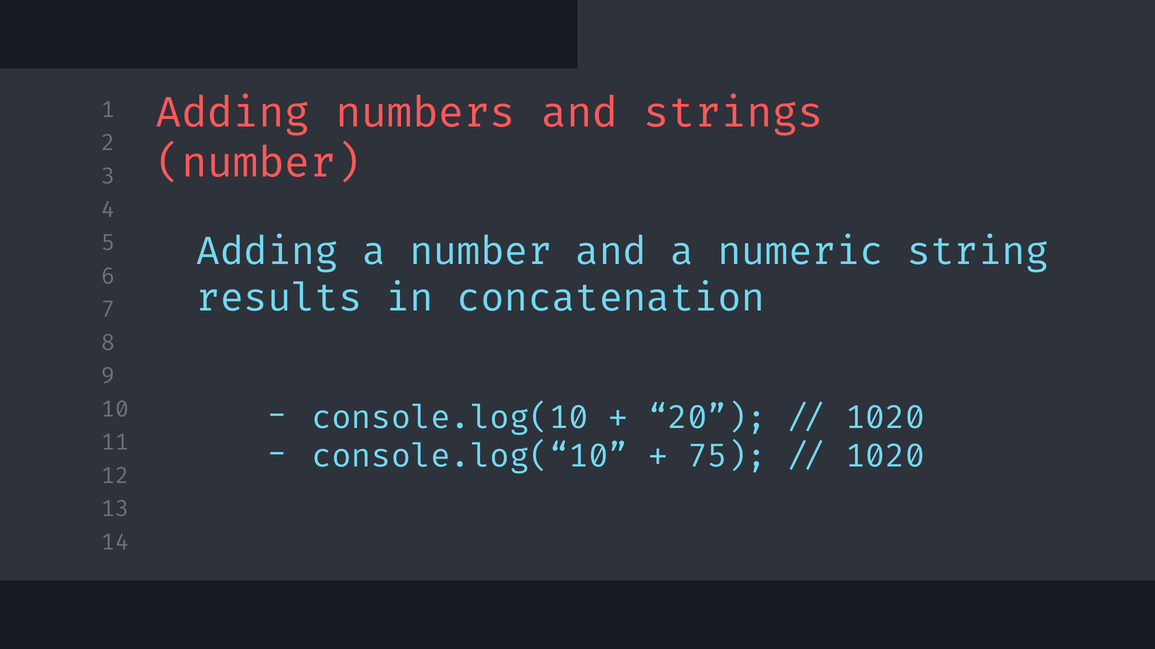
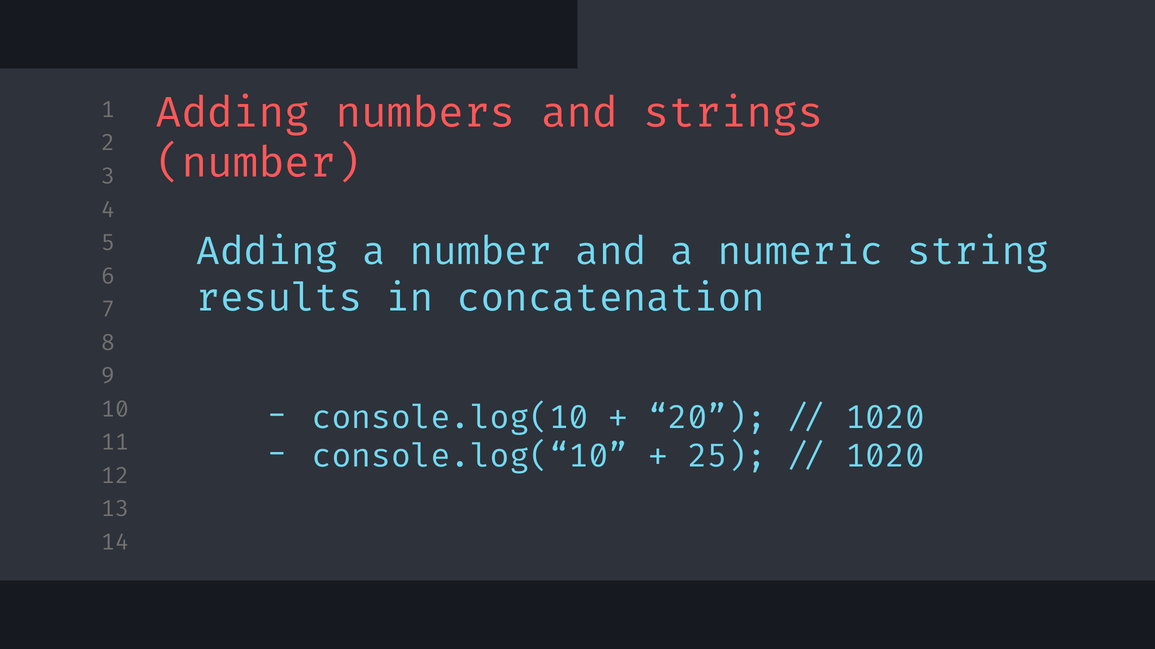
75: 75 -> 25 (727, 457)
